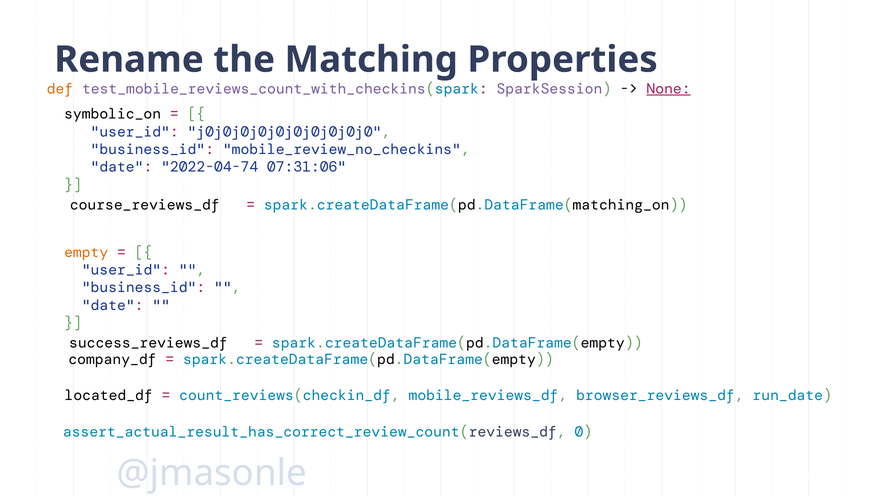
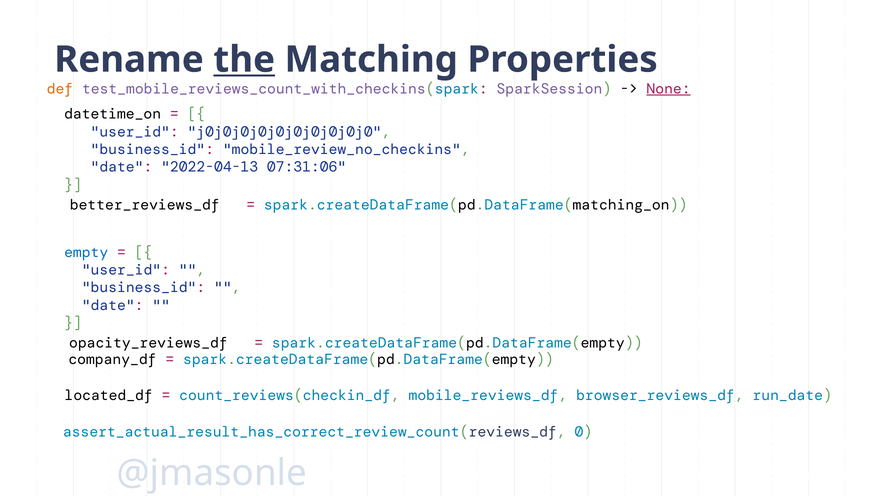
the underline: none -> present (244, 60)
symbolic_on: symbolic_on -> datetime_on (113, 114)
2022-04-74: 2022-04-74 -> 2022-04-13 (210, 167)
course_reviews_df: course_reviews_df -> better_reviews_df (145, 205)
empty colour: orange -> blue (86, 252)
success_reviews_df: success_reviews_df -> opacity_reviews_df (148, 343)
